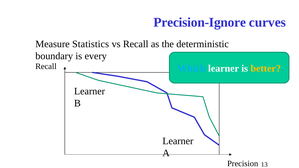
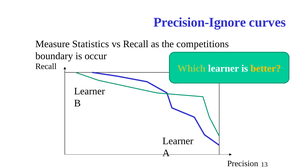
deterministic: deterministic -> competitions (203, 44)
every: every -> occur (96, 56)
Which colour: light blue -> light green (192, 68)
